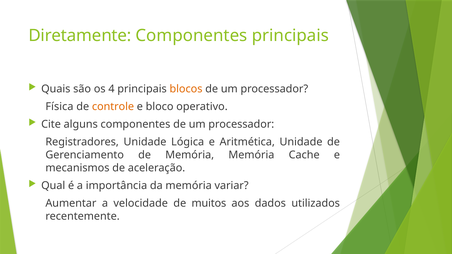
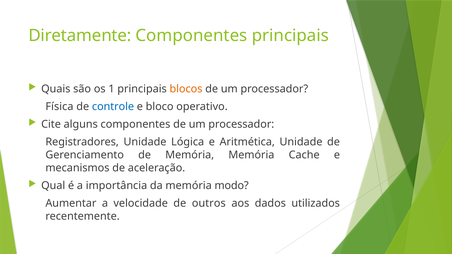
4: 4 -> 1 (111, 89)
controle colour: orange -> blue (113, 107)
variar: variar -> modo (232, 186)
muitos: muitos -> outros (209, 204)
